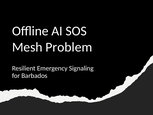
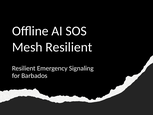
Mesh Problem: Problem -> Resilient (69, 47)
